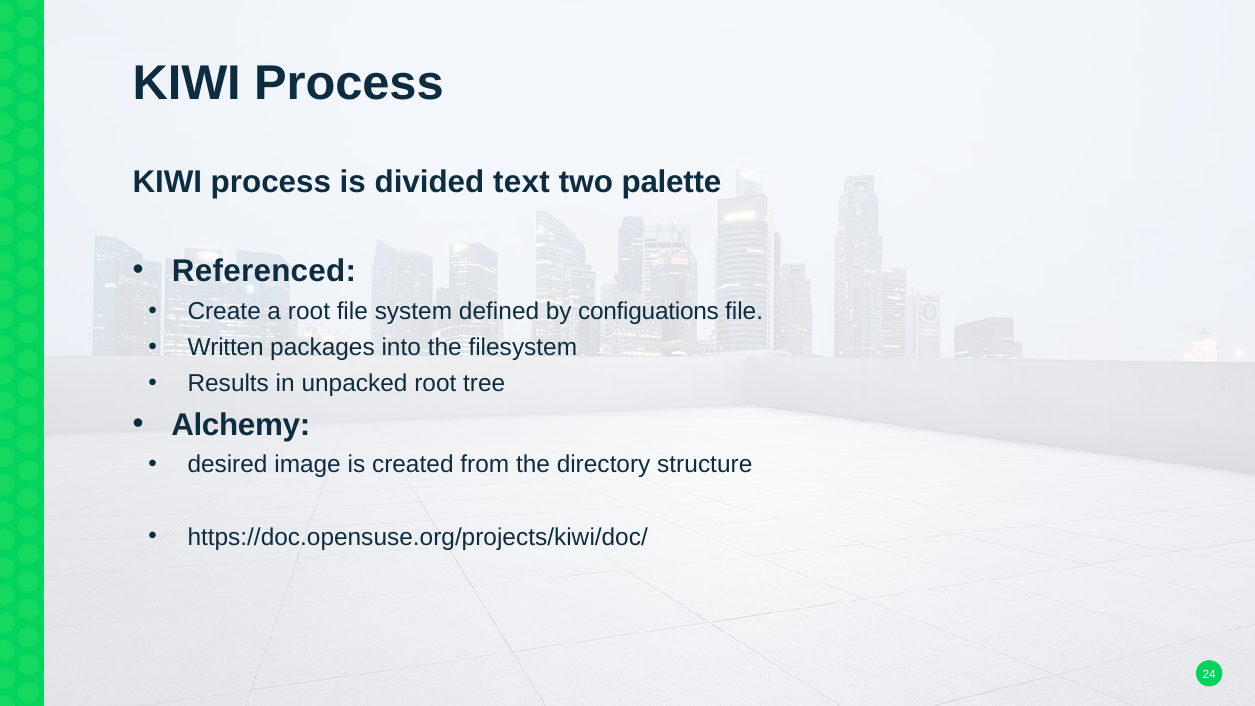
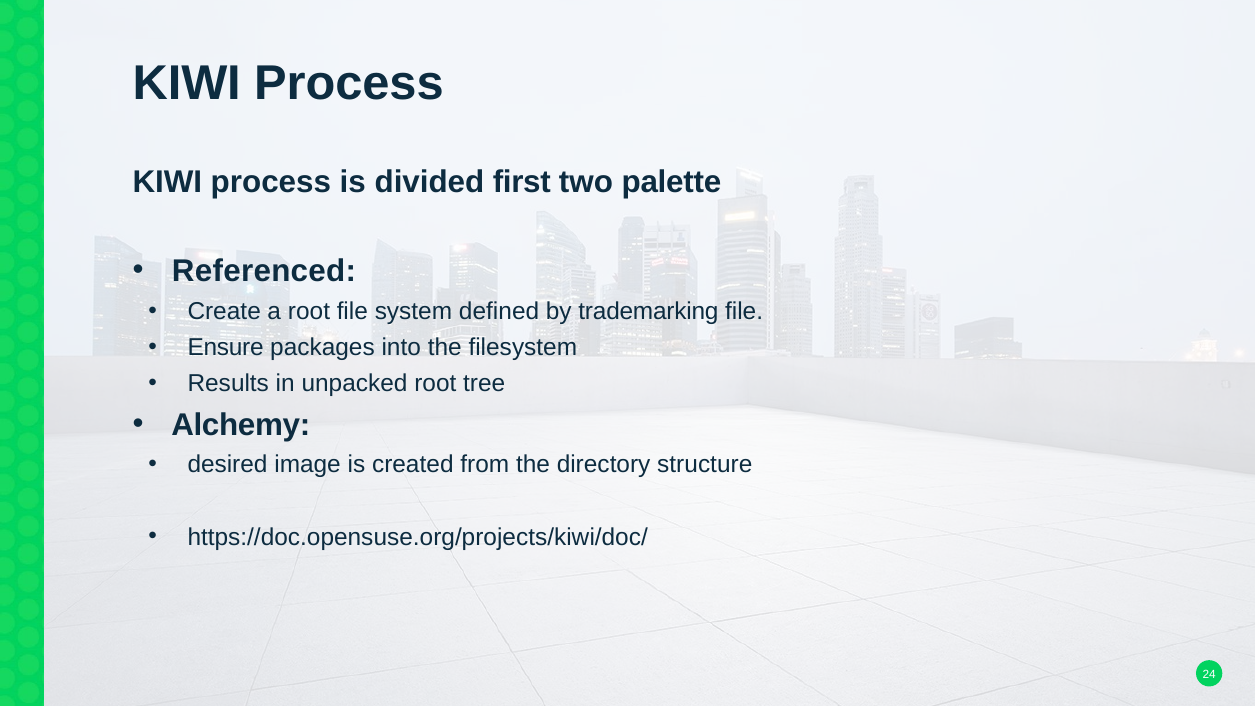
text: text -> first (522, 182)
configuations: configuations -> trademarking (648, 311)
Written: Written -> Ensure (226, 347)
